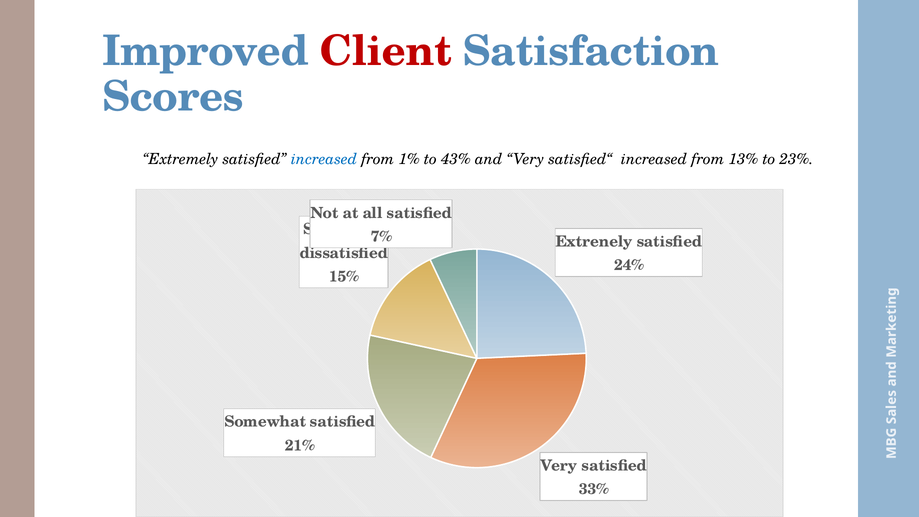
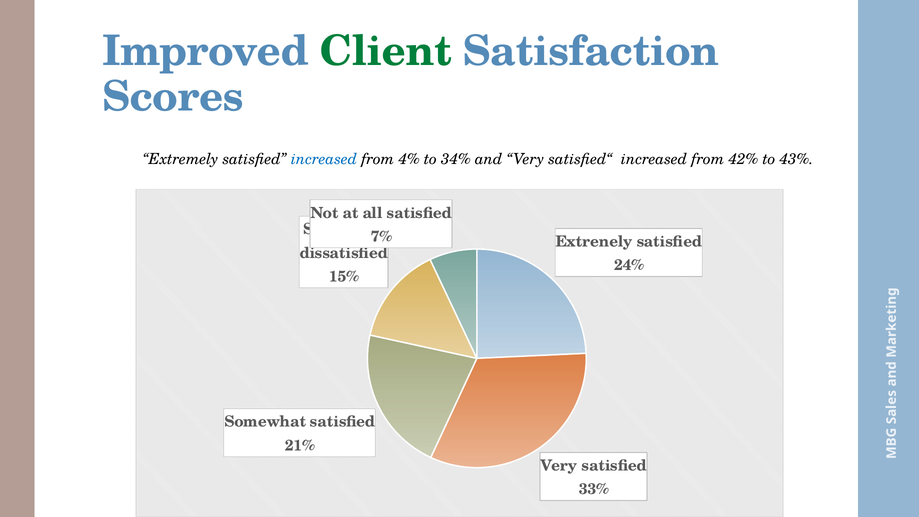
Client colour: red -> green (386, 51)
1%: 1% -> 4% (409, 159)
43%: 43% -> 34% (456, 159)
13%: 13% -> 42% (743, 159)
23%: 23% -> 43% (797, 159)
